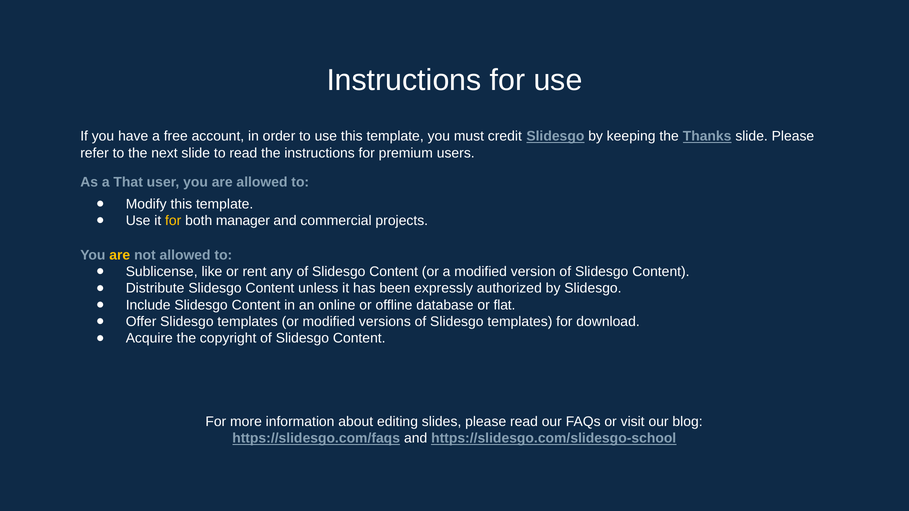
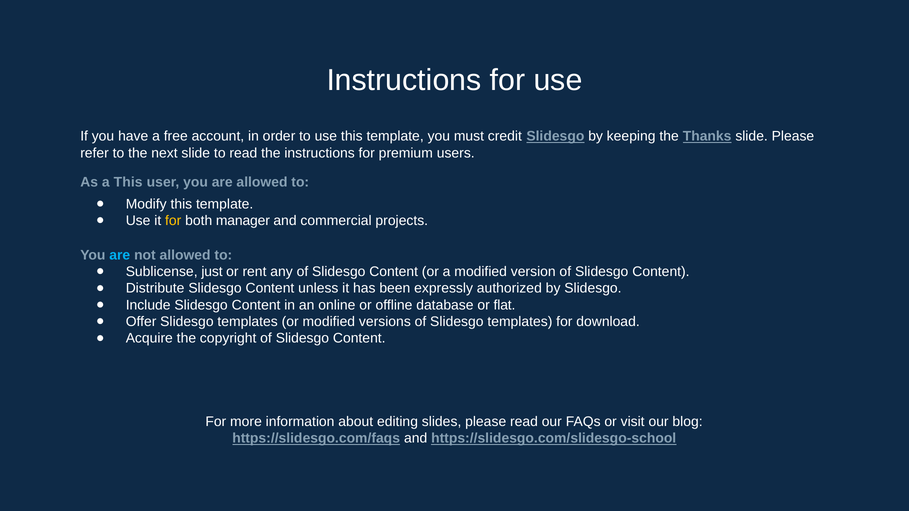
a That: That -> This (128, 182)
are colour: yellow -> light blue (120, 255)
like: like -> just (212, 272)
